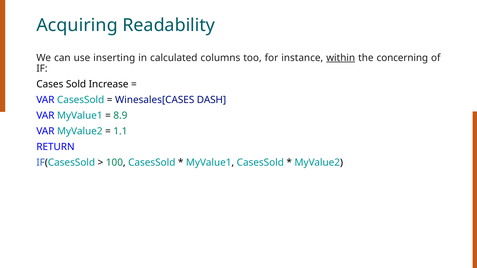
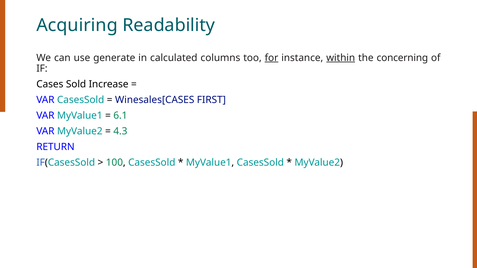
inserting: inserting -> generate (114, 58)
for underline: none -> present (272, 58)
DASH: DASH -> FIRST (211, 100)
8.9: 8.9 -> 6.1 (120, 116)
1.1: 1.1 -> 4.3 (120, 131)
